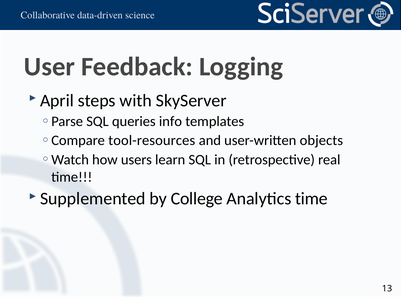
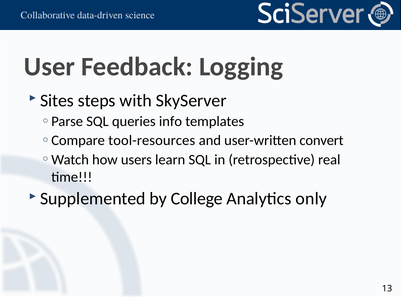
April: April -> Sites (57, 101)
objects: objects -> convert (322, 141)
Analytics time: time -> only (311, 199)
